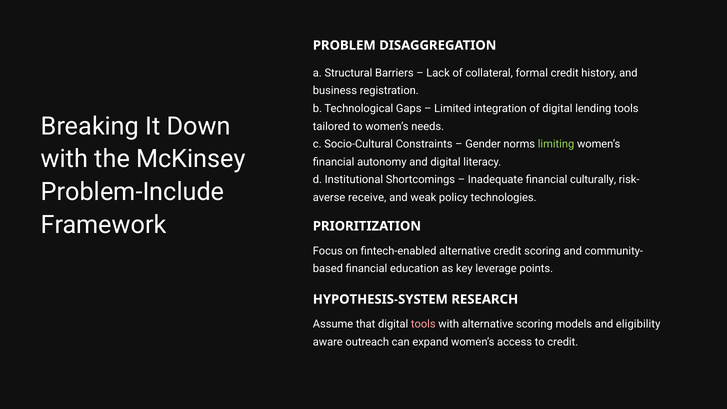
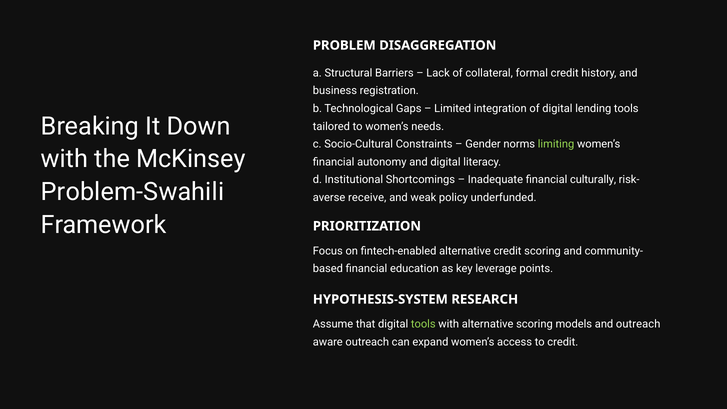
Problem-Include: Problem-Include -> Problem-Swahili (133, 192)
technologies: technologies -> underfunded (504, 197)
tools colour: pink -> light green (423, 324)
and eligibility: eligibility -> outreach (638, 324)
